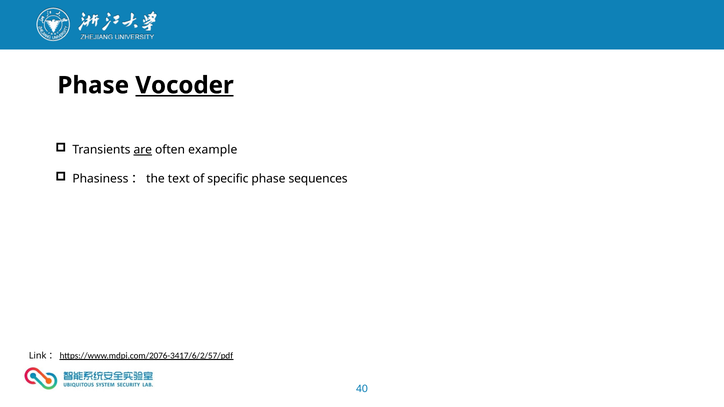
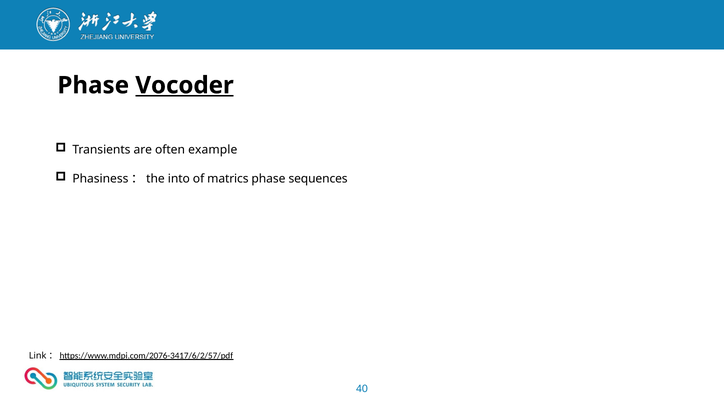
are underline: present -> none (143, 150)
text: text -> into (179, 179)
specific: specific -> matrics (228, 179)
